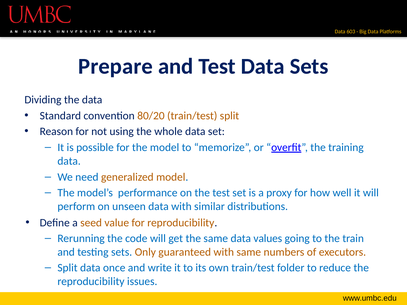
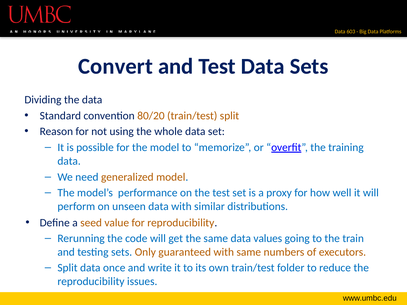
Prepare: Prepare -> Convert (116, 67)
